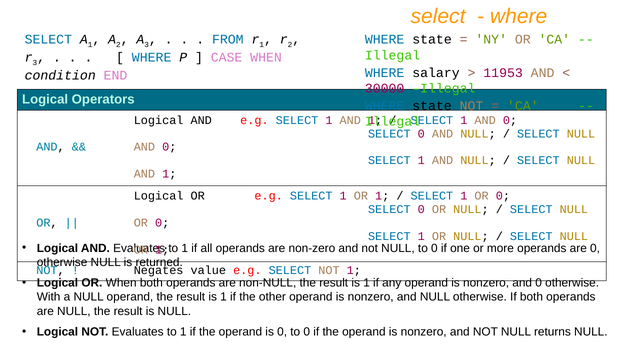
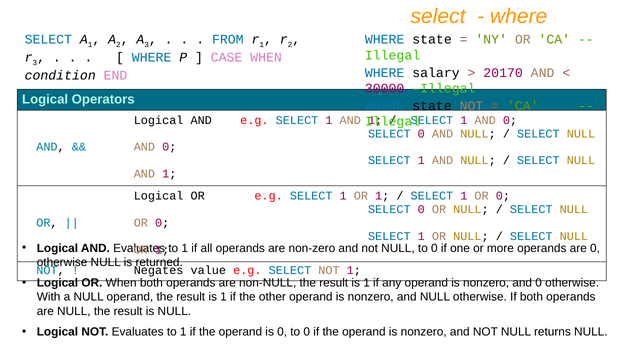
11953: 11953 -> 20170 (503, 73)
